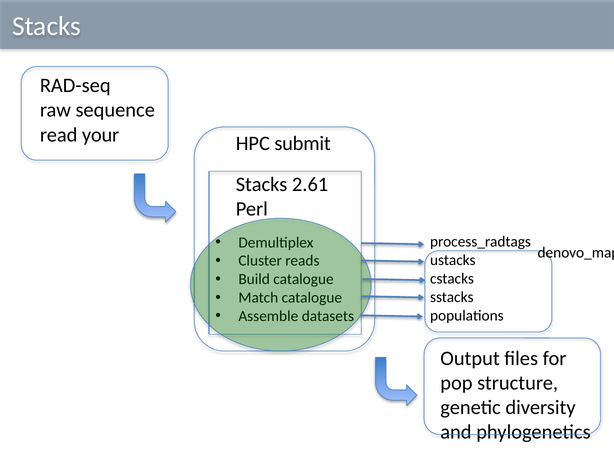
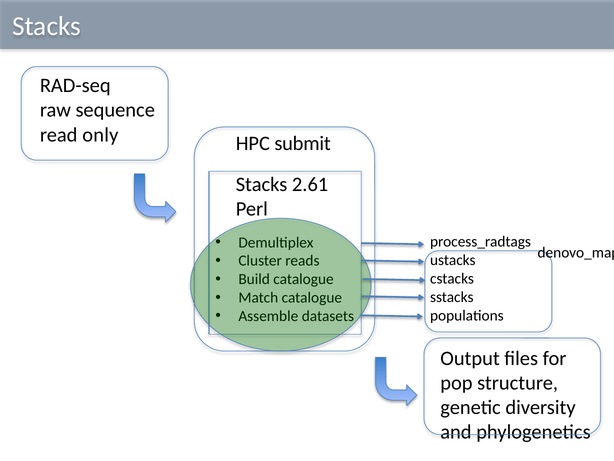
your: your -> only (100, 135)
